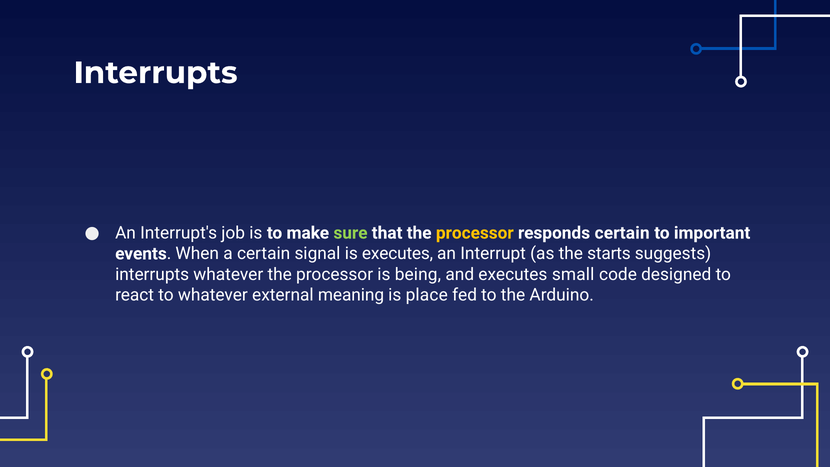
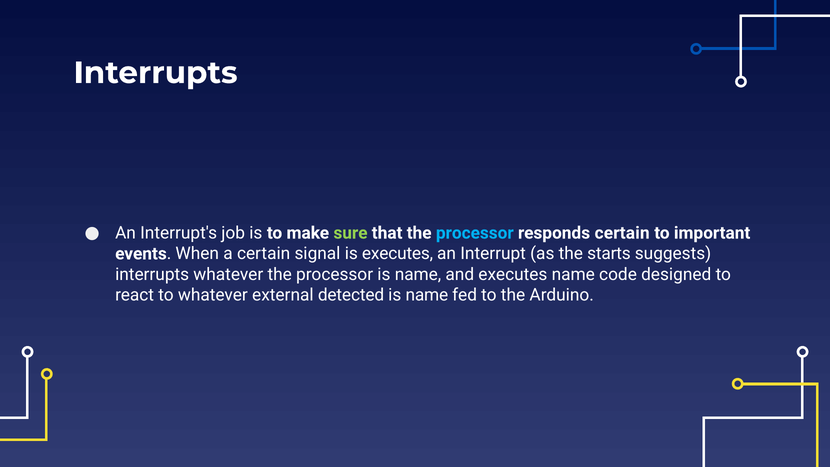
processor colour: yellow -> light blue (475, 233)
processor is being: being -> name (418, 274)
executes small: small -> name (573, 274)
meaning: meaning -> detected (351, 295)
place: place -> name (427, 295)
